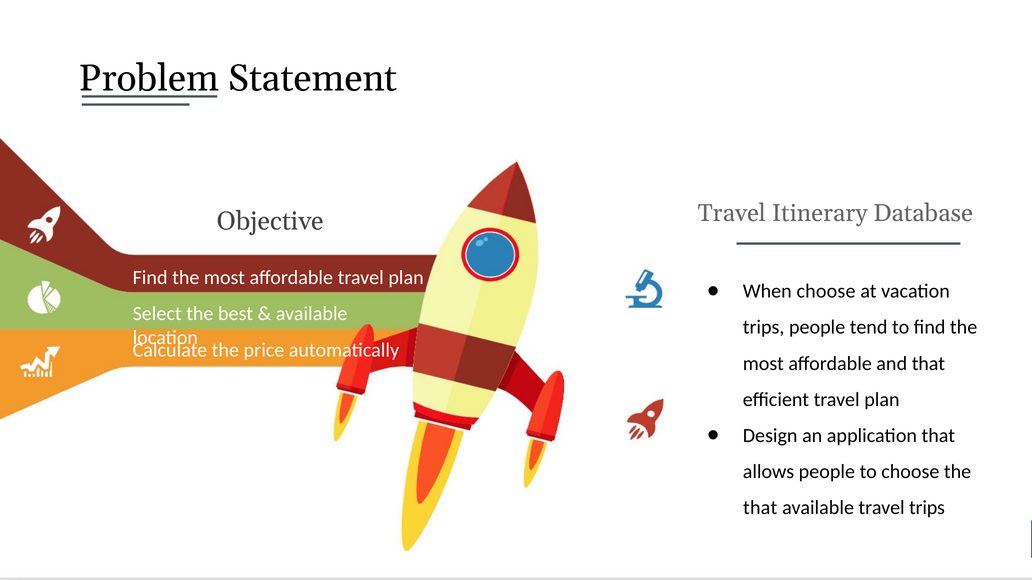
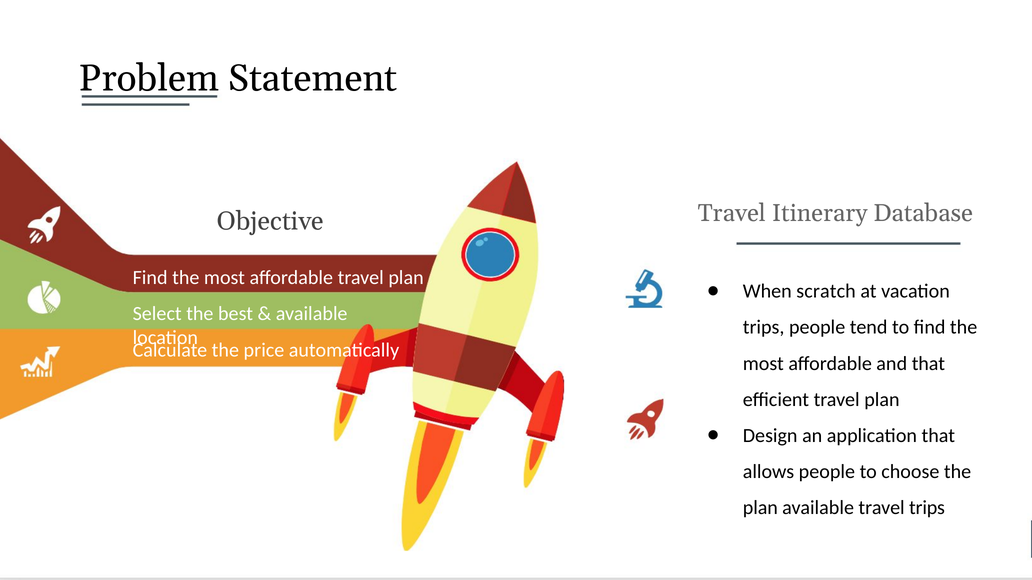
When choose: choose -> scratch (826, 291)
that: that -> plan (760, 508)
